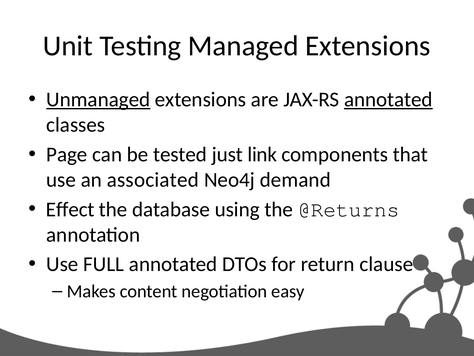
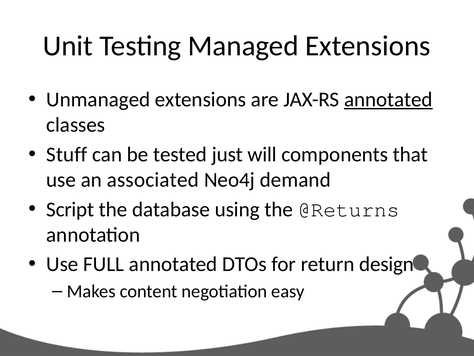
Unmanaged underline: present -> none (98, 99)
Page: Page -> Stuff (67, 154)
link: link -> will (262, 154)
Effect: Effect -> Script (70, 209)
clause: clause -> design (387, 264)
